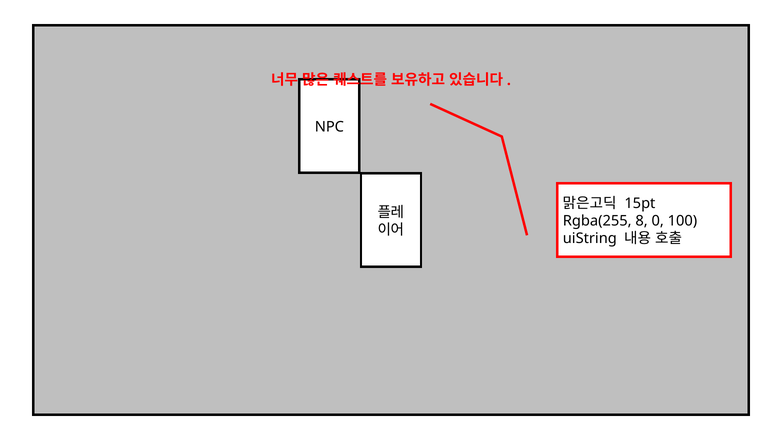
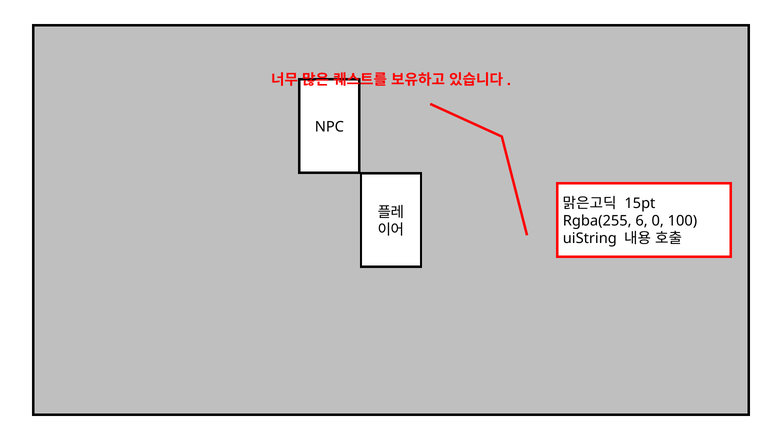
8: 8 -> 6 (642, 221)
